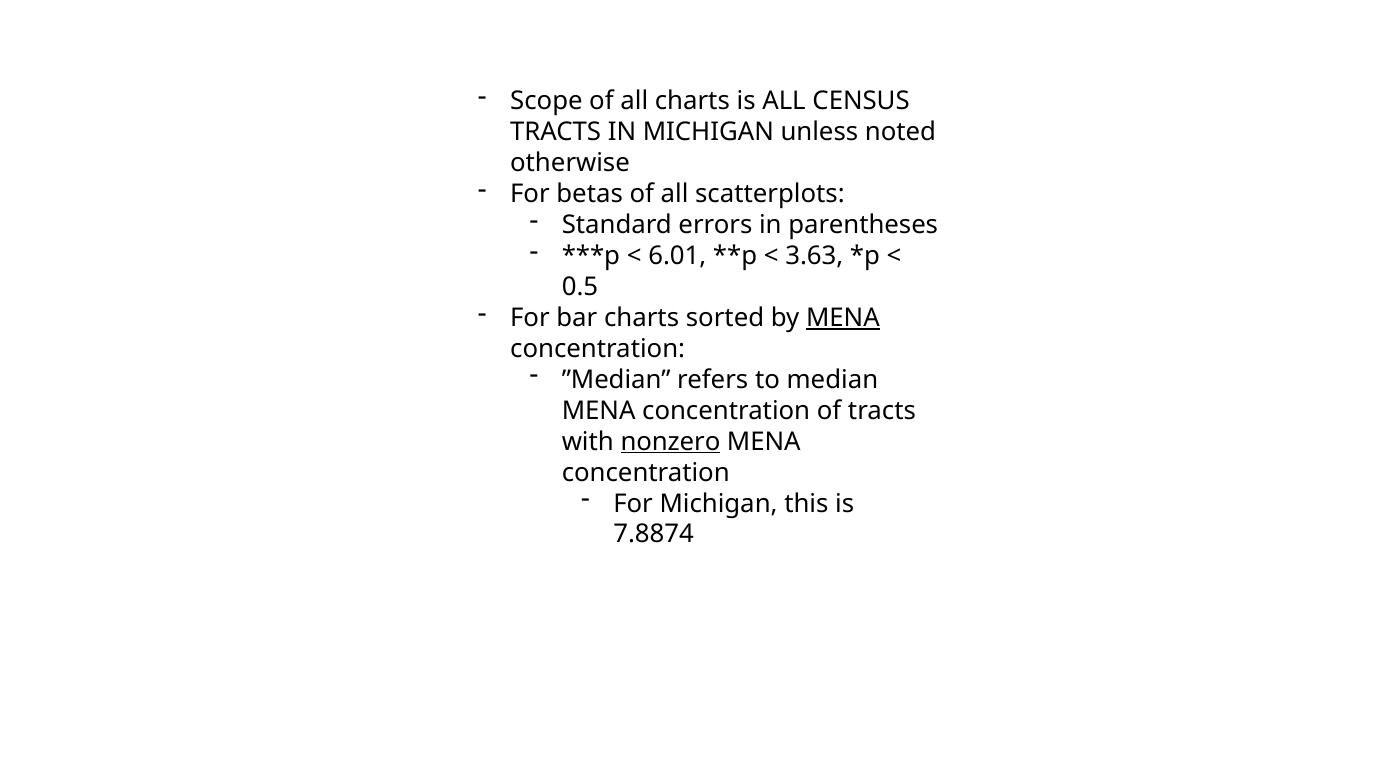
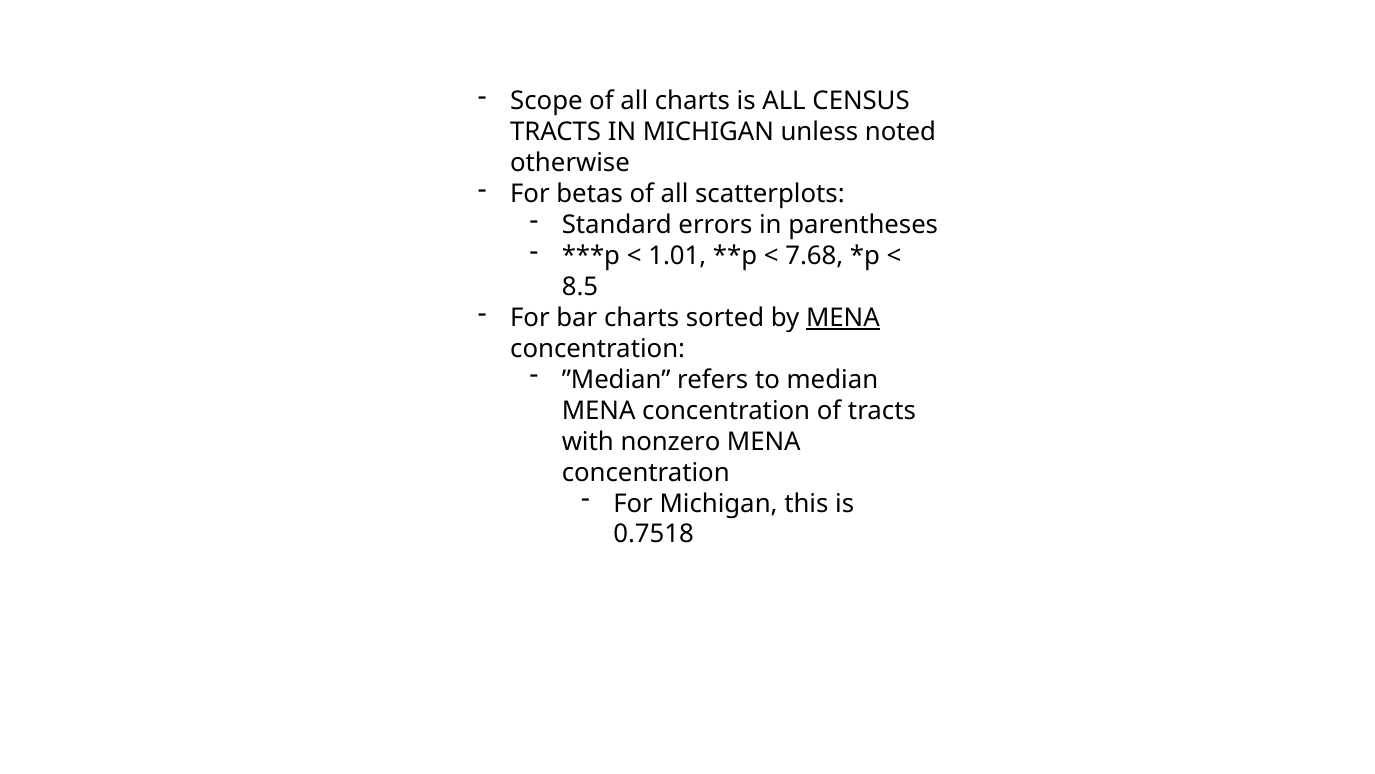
6.01: 6.01 -> 1.01 (677, 256)
3.63: 3.63 -> 7.68 (814, 256)
0.5: 0.5 -> 8.5 (580, 287)
nonzero underline: present -> none (670, 441)
7.8874: 7.8874 -> 0.7518 (654, 534)
